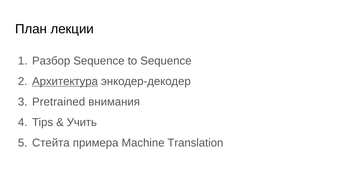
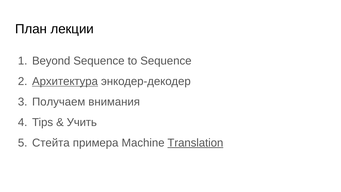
Разбор: Разбор -> Beyond (51, 61)
Pretrained: Pretrained -> Получаем (59, 102)
Translation underline: none -> present (195, 143)
